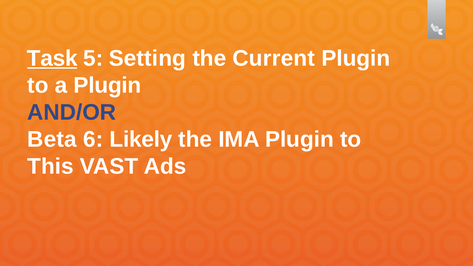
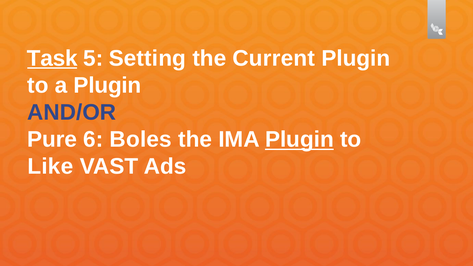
Beta: Beta -> Pure (52, 140)
Likely: Likely -> Boles (141, 140)
Plugin underline: none -> present (299, 140)
This: This -> Like (50, 167)
